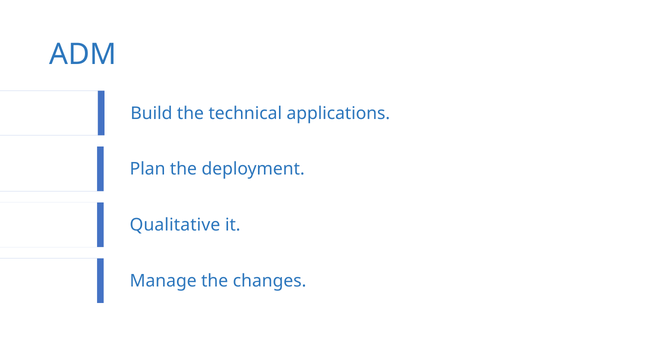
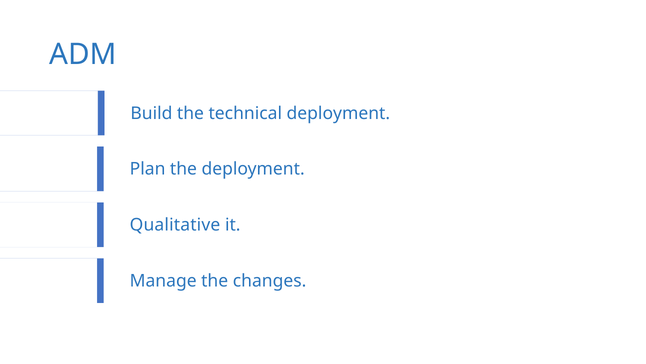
technical applications: applications -> deployment (338, 113)
